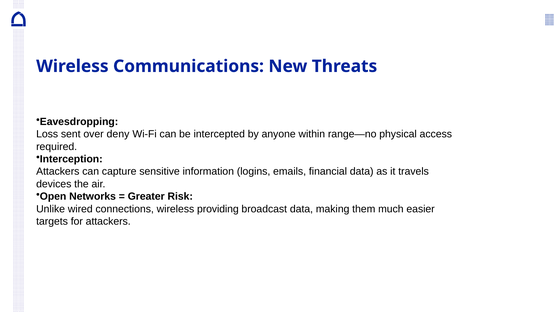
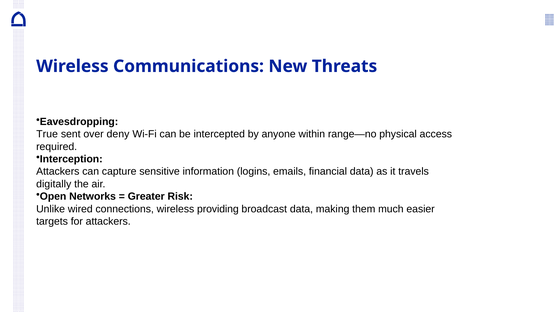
Loss: Loss -> True (47, 134)
devices: devices -> digitally (54, 184)
